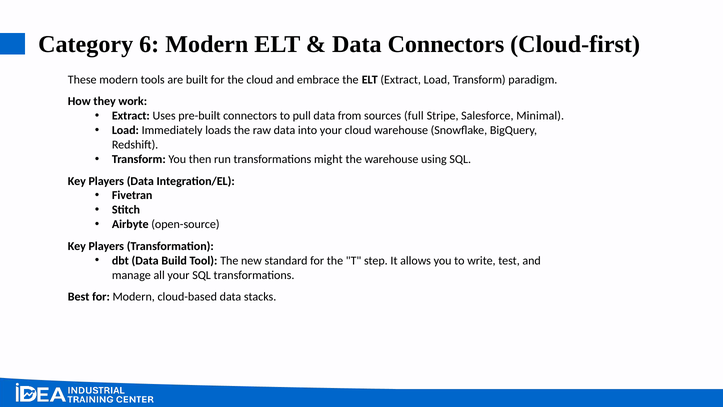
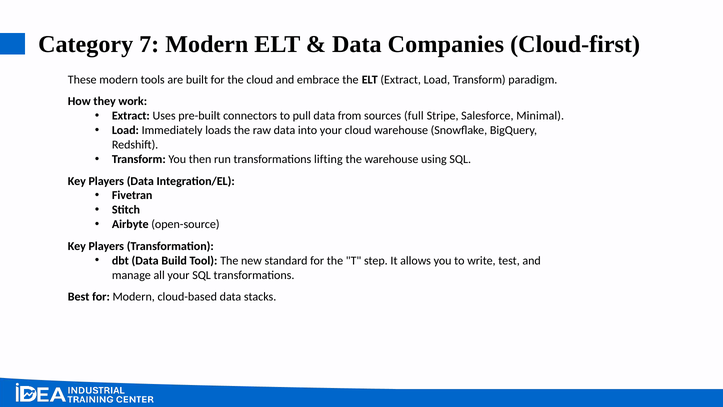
6: 6 -> 7 (149, 44)
Data Connectors: Connectors -> Companies (446, 44)
might: might -> lifting (328, 159)
